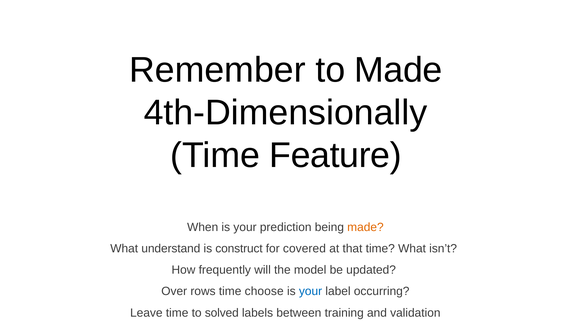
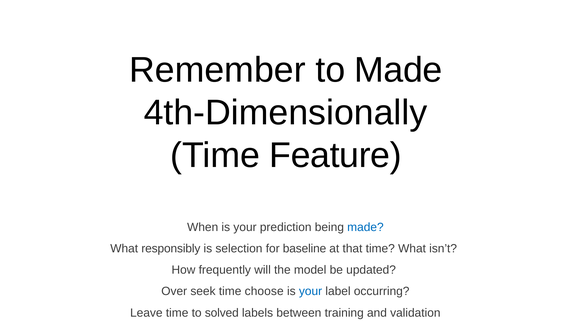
made colour: orange -> blue (365, 227)
understand: understand -> responsibly (171, 249)
construct: construct -> selection (239, 249)
covered: covered -> baseline (305, 249)
rows: rows -> seek (203, 292)
